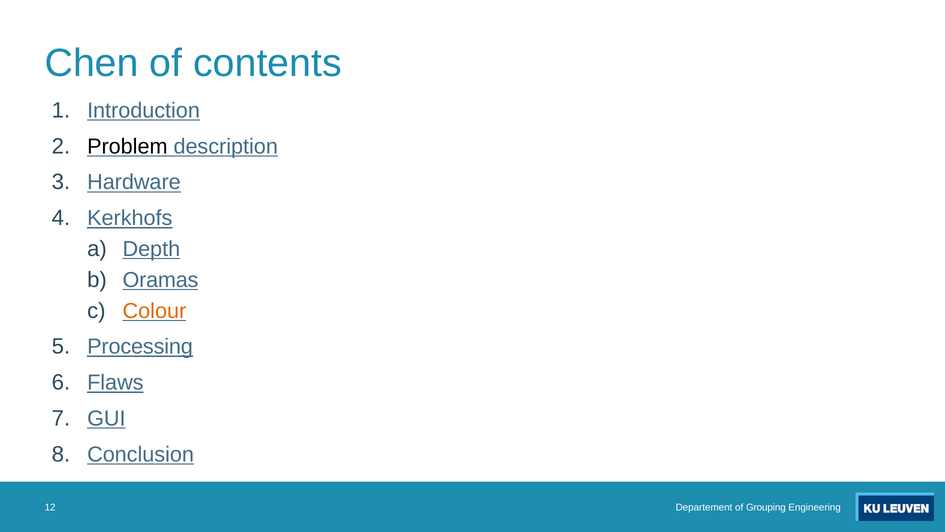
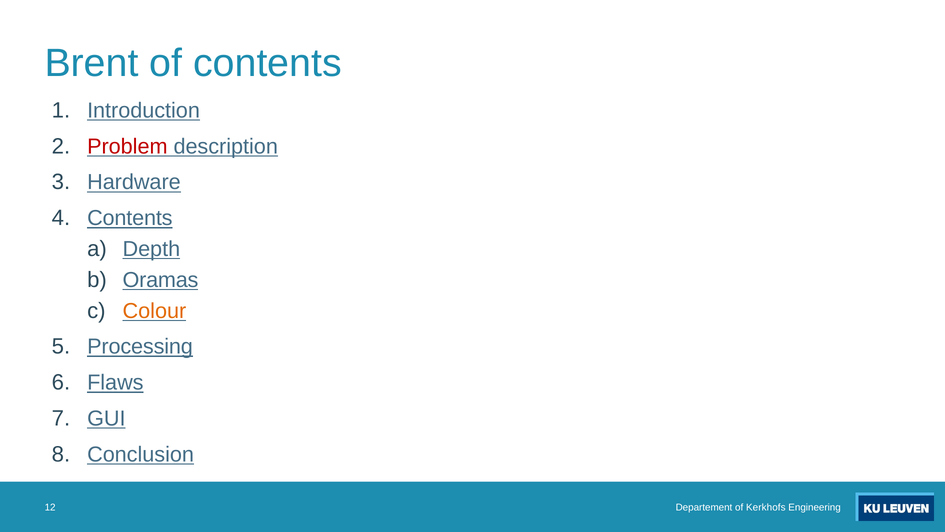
Chen: Chen -> Brent (92, 63)
Problem colour: black -> red (127, 146)
Kerkhofs: Kerkhofs -> Contents (130, 218)
Grouping: Grouping -> Kerkhofs (766, 507)
